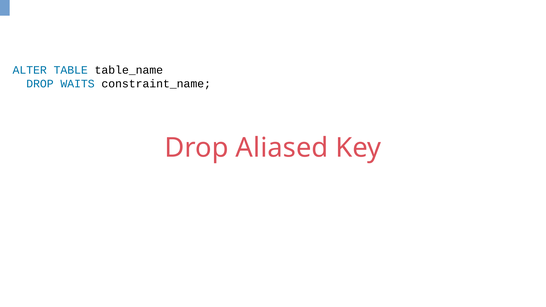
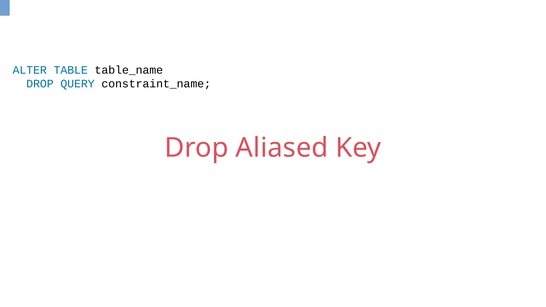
WAITS: WAITS -> QUERY (78, 84)
